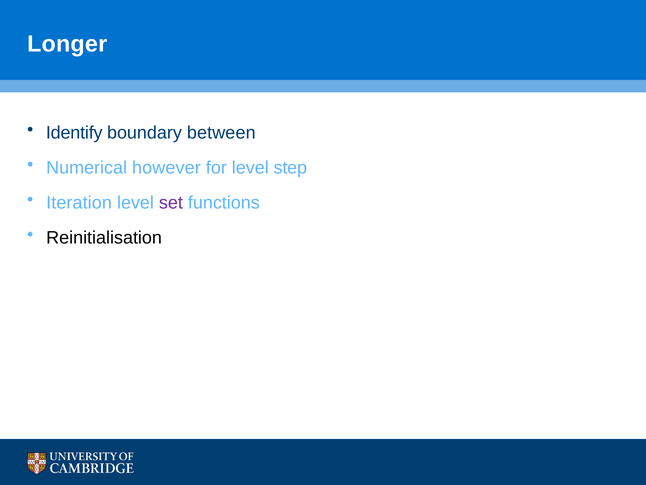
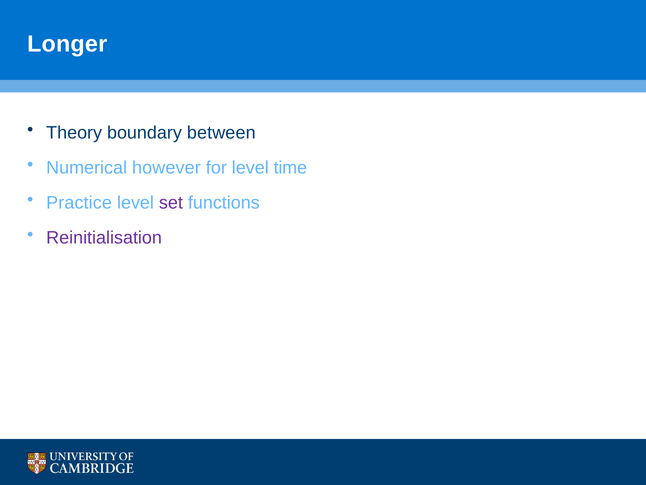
Identify: Identify -> Theory (74, 133)
step: step -> time (290, 168)
Iteration: Iteration -> Practice (79, 203)
Reinitialisation colour: black -> purple (104, 238)
